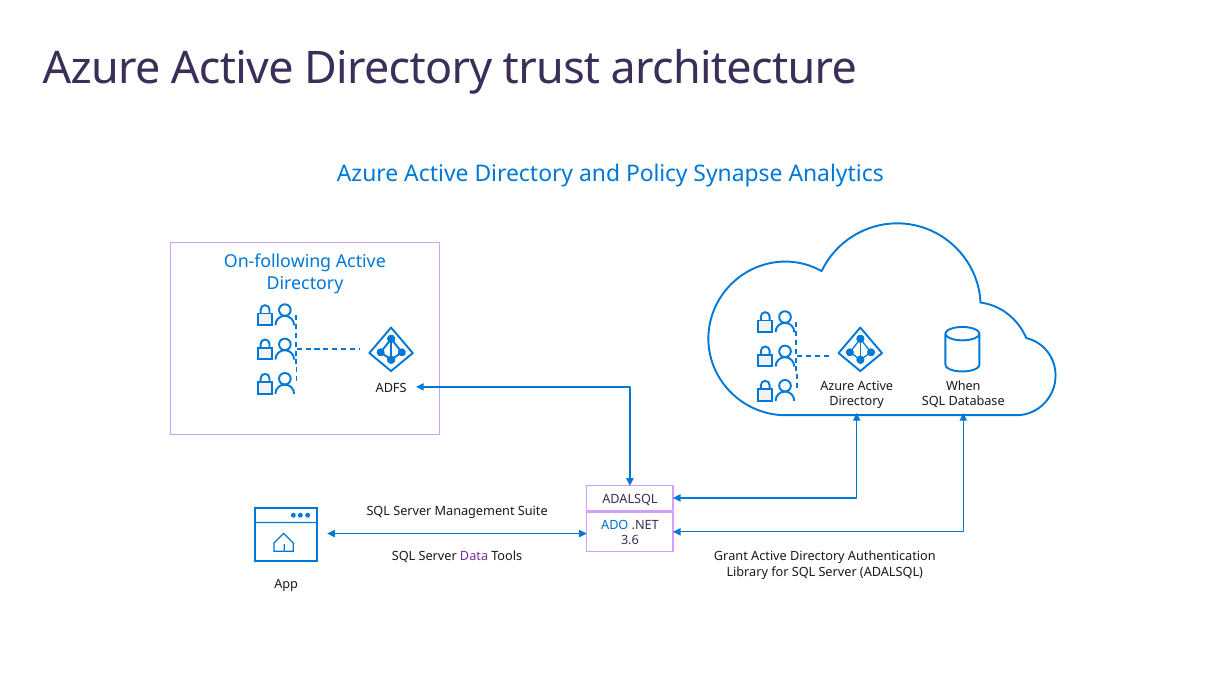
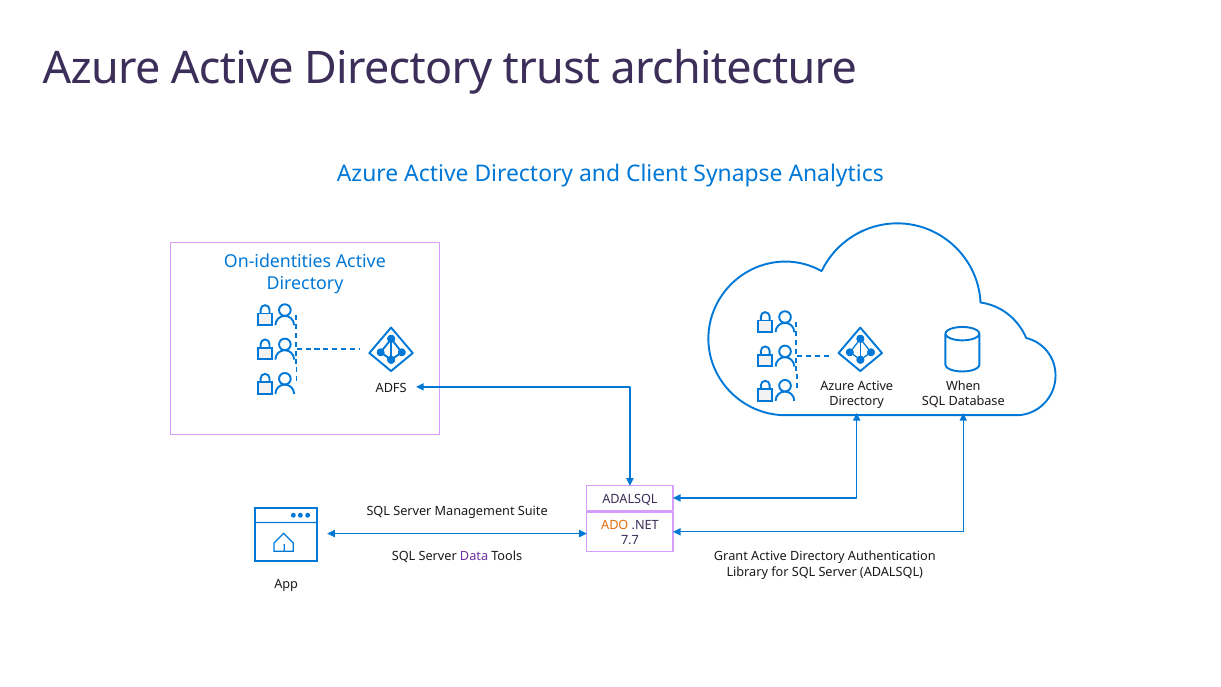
Policy: Policy -> Client (657, 174)
On-following: On-following -> On-identities (278, 262)
ADO colour: blue -> orange (615, 525)
3.6: 3.6 -> 7.7 (630, 540)
